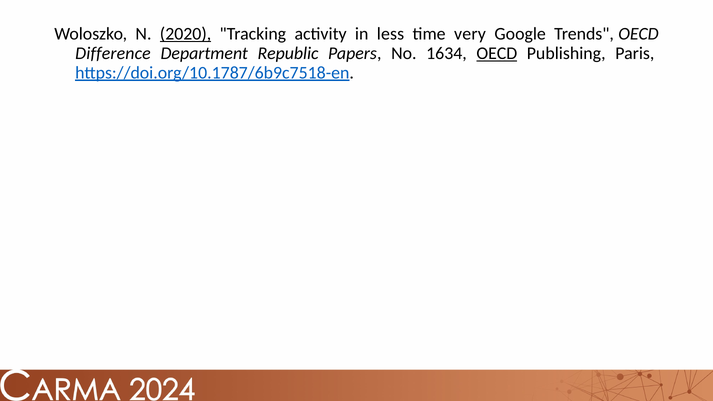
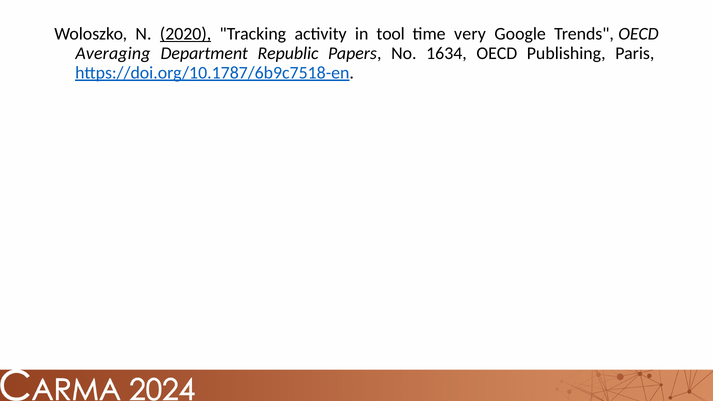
less: less -> tool (391, 34)
Difference: Difference -> Averaging (113, 53)
OECD underline: present -> none (497, 53)
